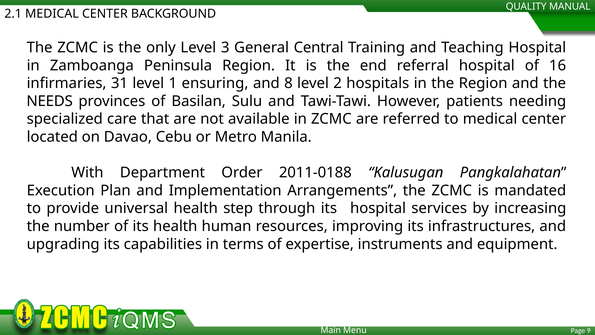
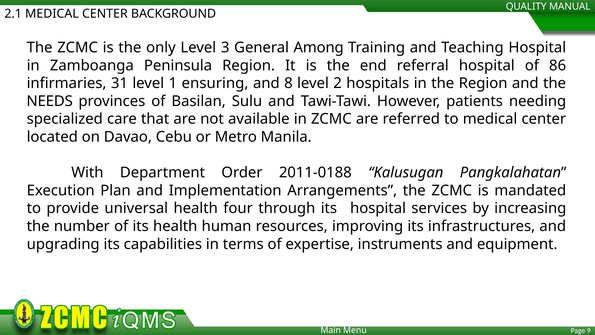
Central: Central -> Among (319, 48)
16: 16 -> 86 (558, 65)
step: step -> four (238, 208)
